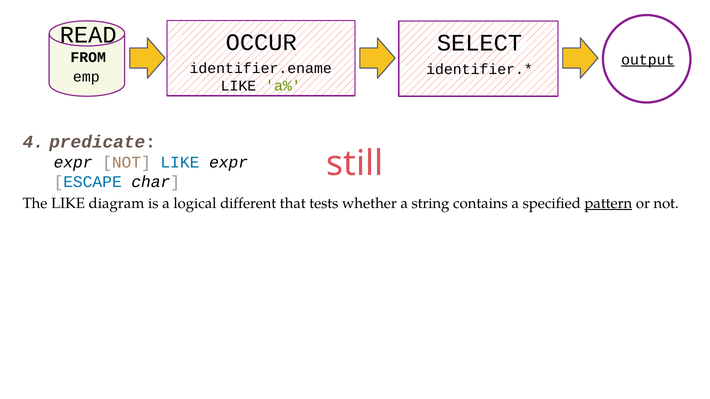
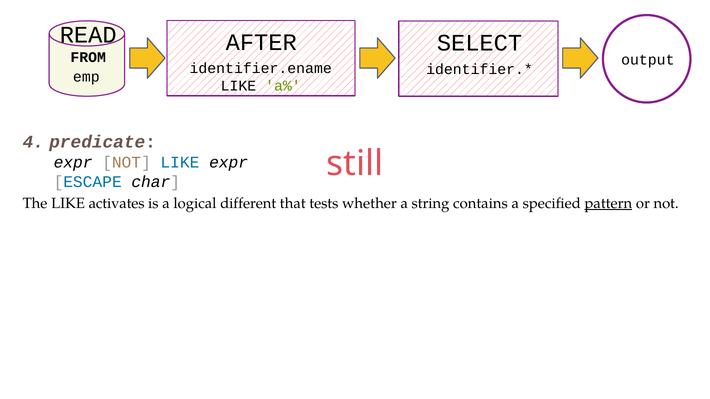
OCCUR: OCCUR -> AFTER (261, 43)
output underline: present -> none (648, 60)
diagram: diagram -> activates (117, 203)
